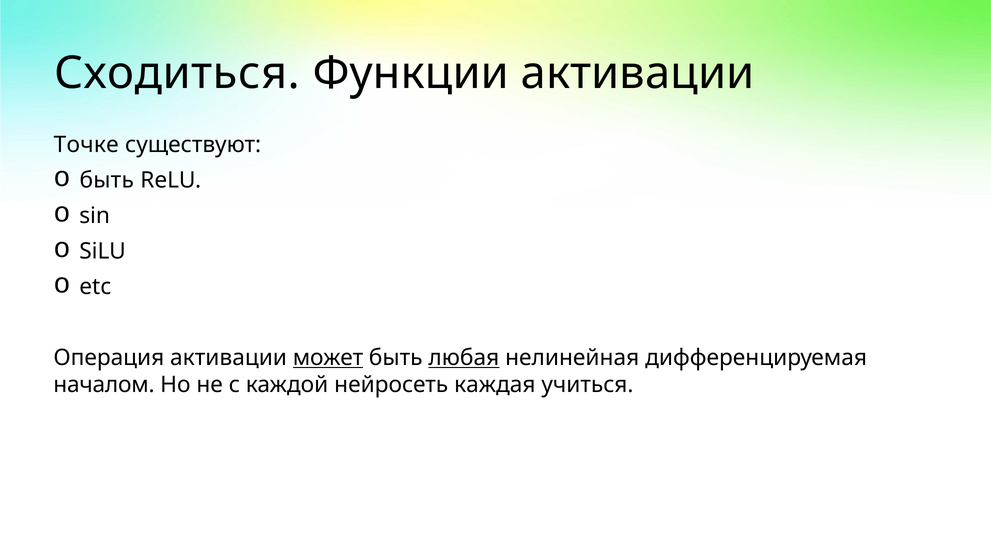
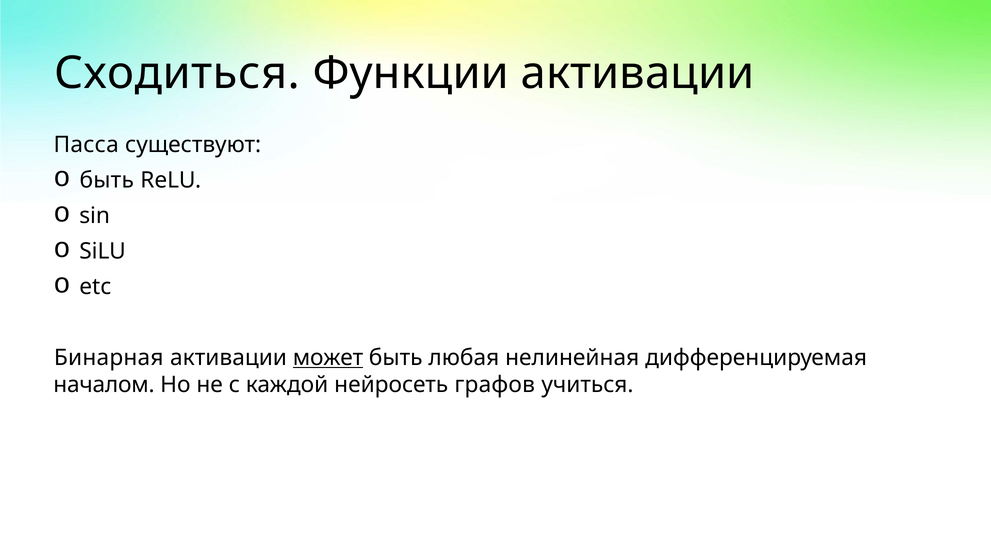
Точке: Точке -> Пасса (86, 145)
Операция: Операция -> Бинарная (109, 358)
любая underline: present -> none (464, 358)
каждая: каждая -> графов (495, 385)
